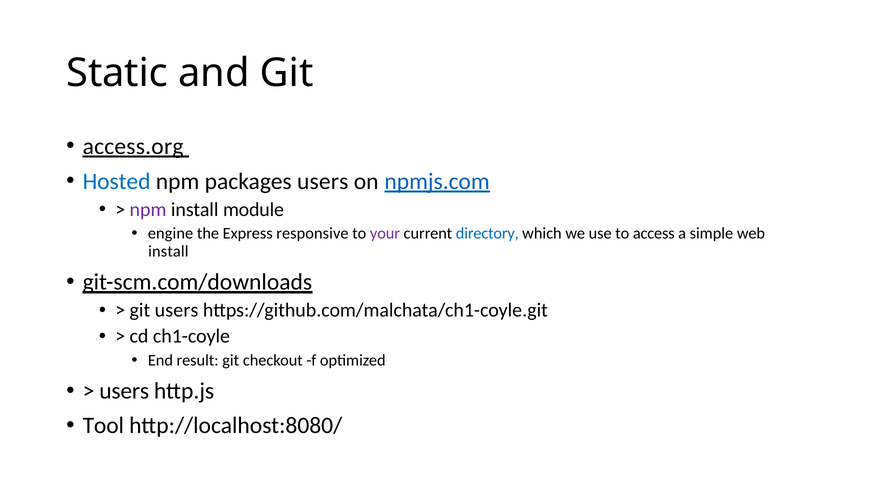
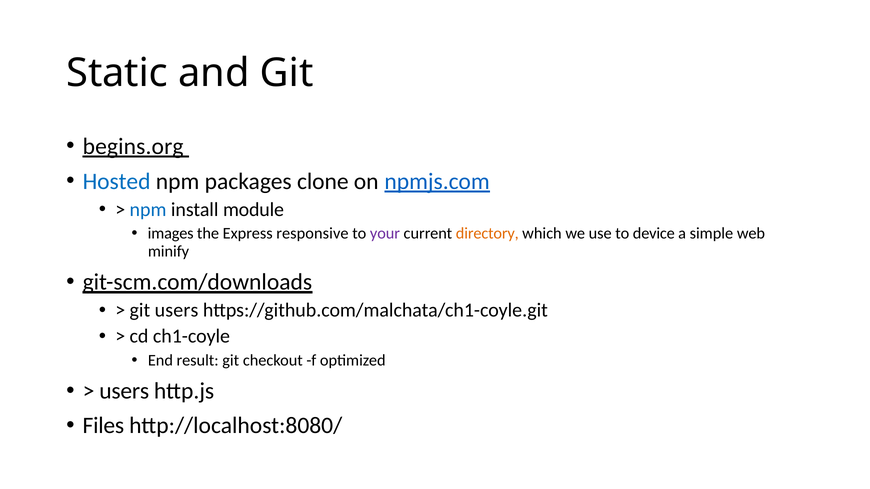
access.org: access.org -> begins.org (133, 147)
packages users: users -> clone (323, 182)
npm colour: purple -> blue (148, 210)
engine: engine -> images (171, 234)
directory colour: blue -> orange (487, 234)
access: access -> device (654, 234)
install: install -> minify (169, 251)
Tool: Tool -> Files (103, 426)
